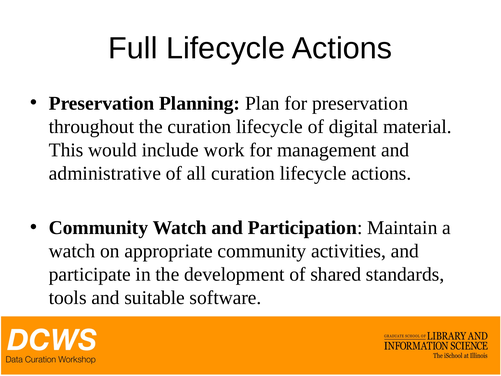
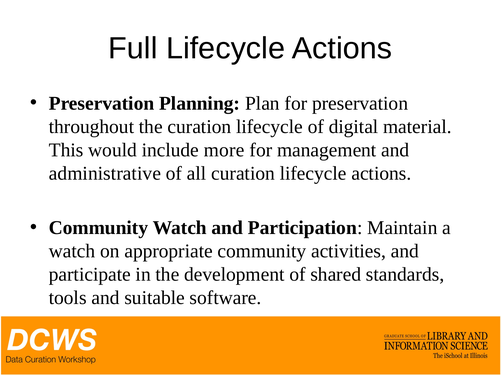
work: work -> more (224, 150)
